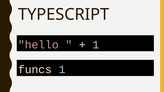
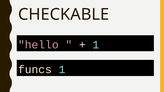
TYPESCRIPT: TYPESCRIPT -> CHECKABLE (64, 15)
